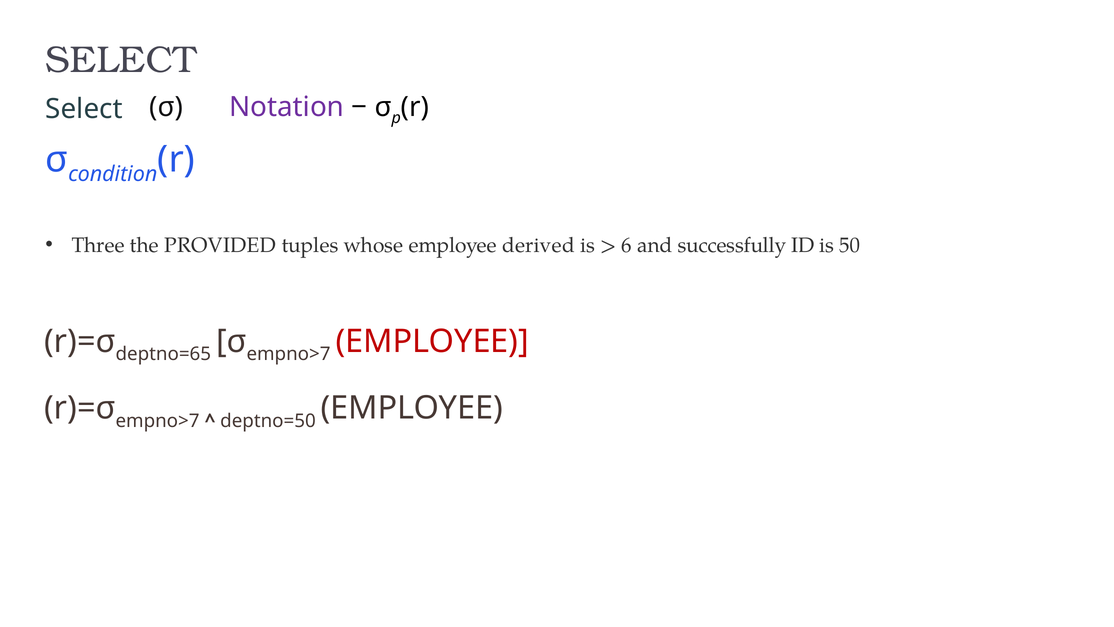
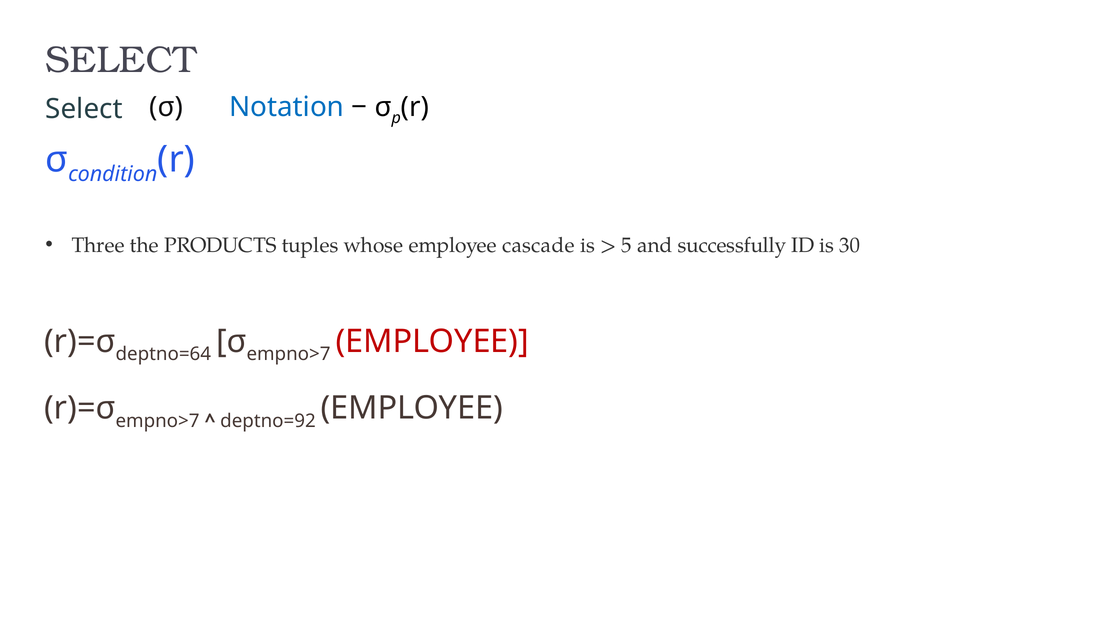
Notation colour: purple -> blue (287, 107)
PROVIDED: PROVIDED -> PRODUCTS (220, 245)
derived: derived -> cascade (538, 245)
6: 6 -> 5 (627, 245)
50: 50 -> 30 (850, 245)
deptno=65: deptno=65 -> deptno=64 (163, 354)
deptno=50: deptno=50 -> deptno=92 (268, 421)
